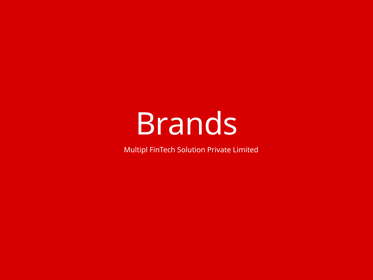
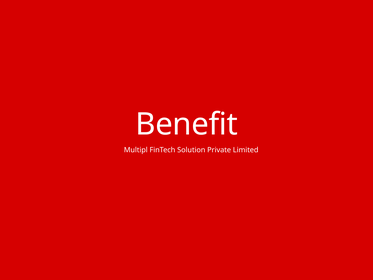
Brands: Brands -> Benefit (187, 124)
